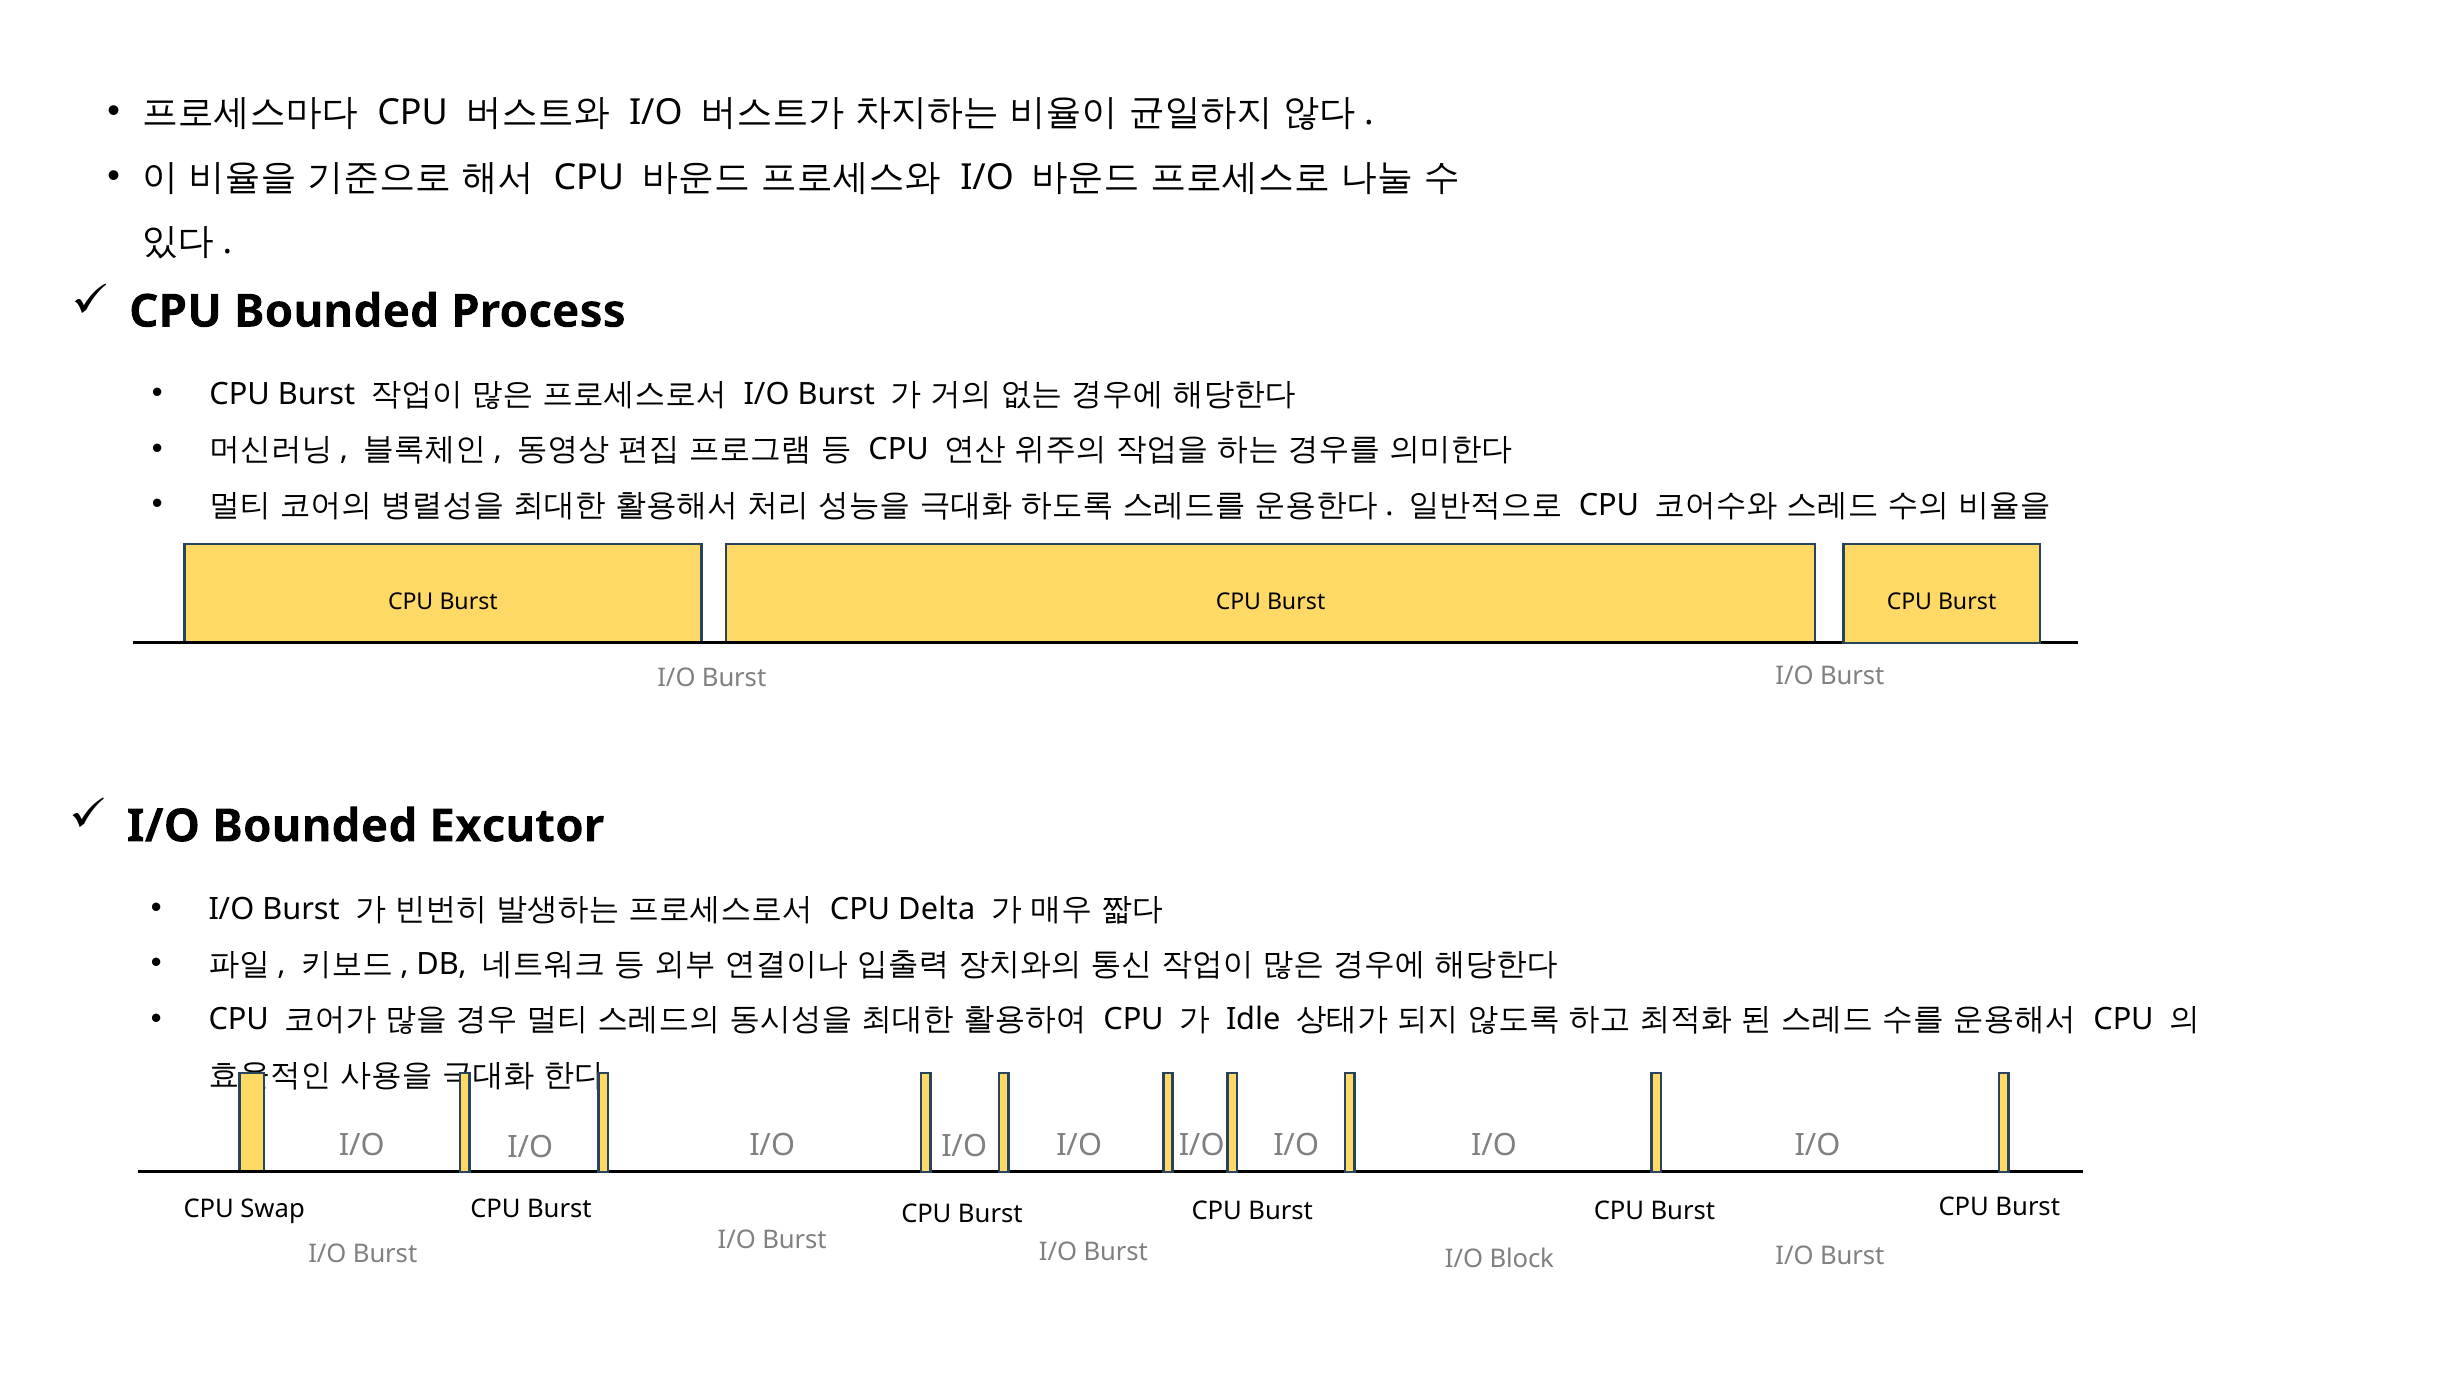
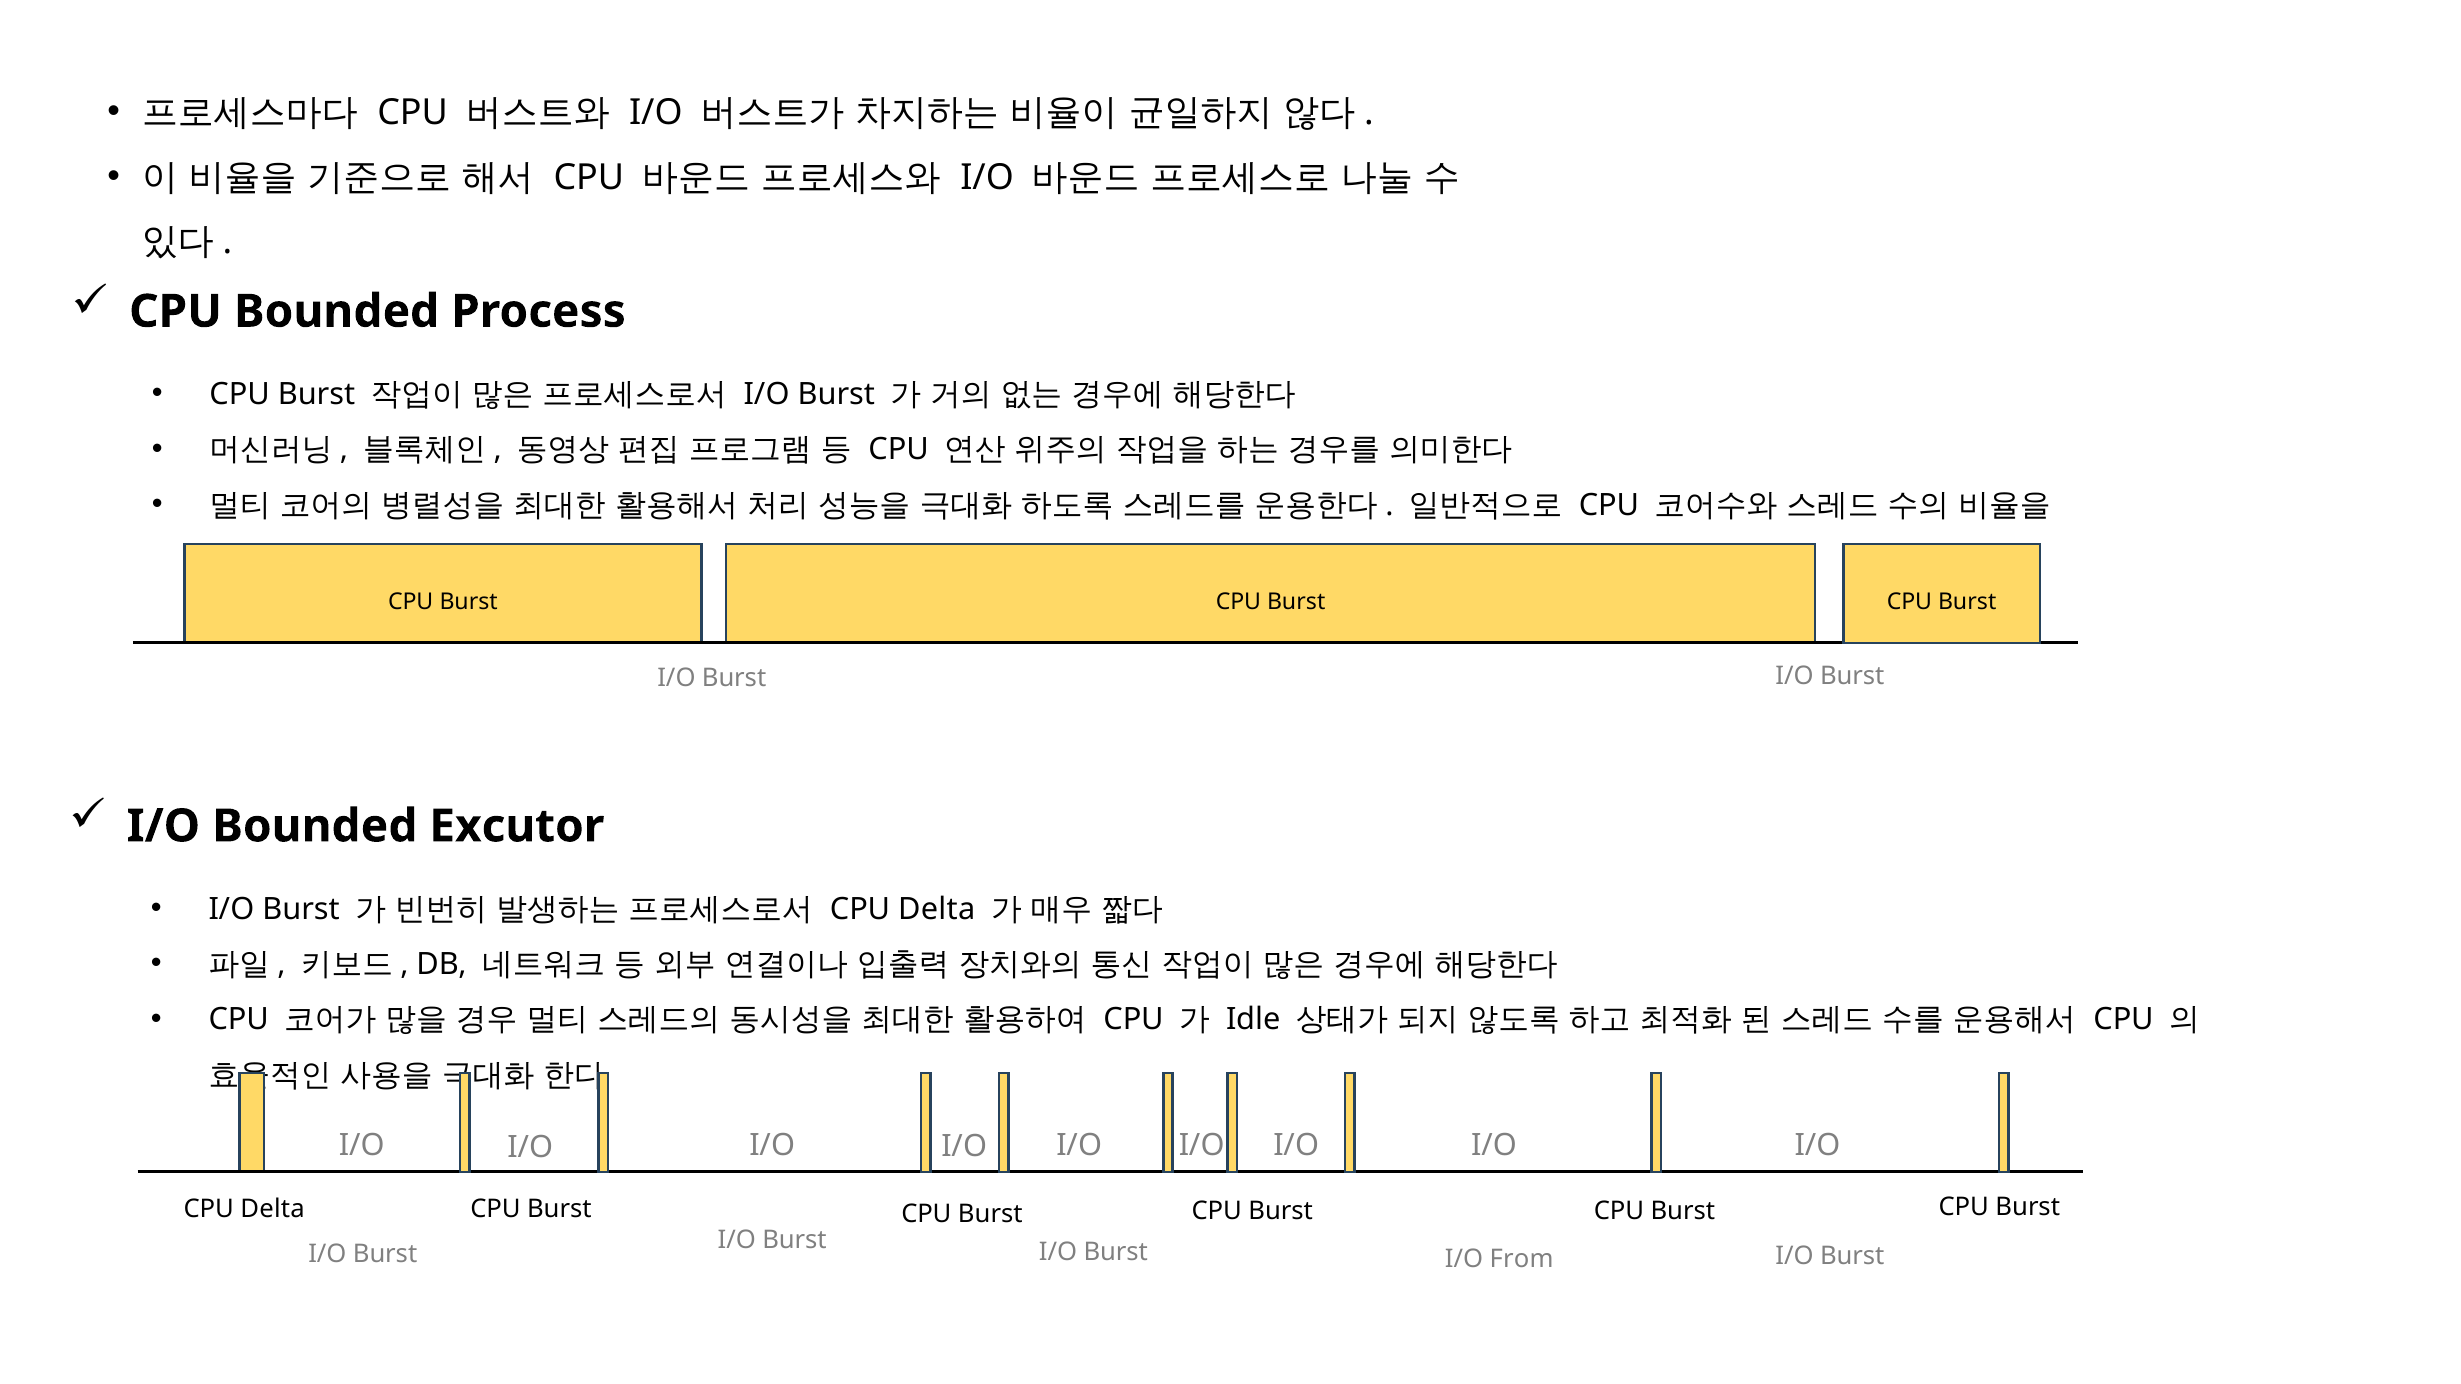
Swap: Swap -> Delta (273, 1210)
Block: Block -> From (1522, 1259)
